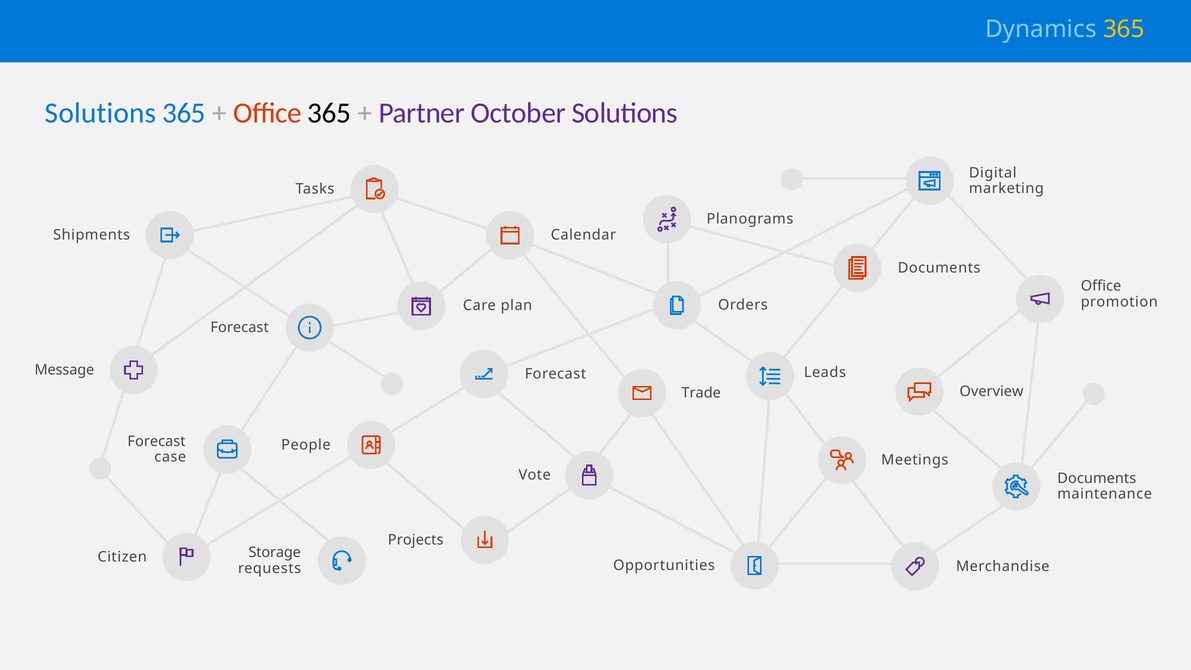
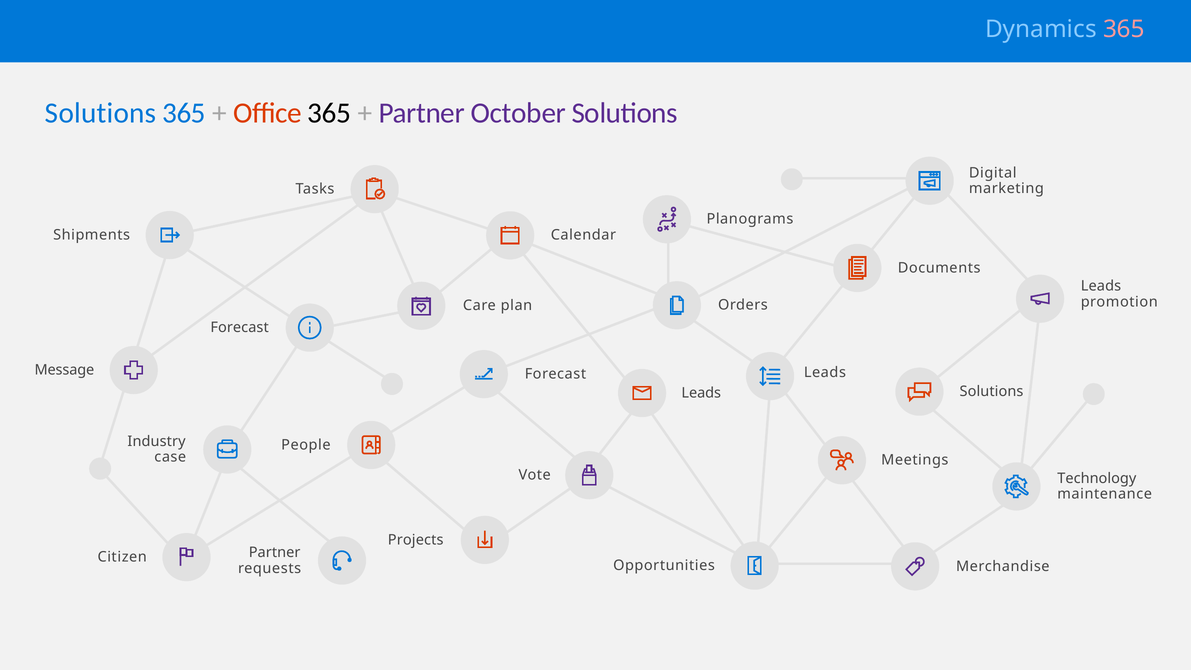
365 colour: yellow -> pink (1124, 29)
Office: Office -> Leads (1101, 286)
Overview: Overview -> Solutions (992, 392)
Trade: Trade -> Leads (701, 393)
Forecast: Forecast -> Industry (157, 441)
Documents: Documents -> Technology (1097, 478)
Storage: Storage -> Partner (275, 553)
